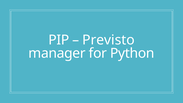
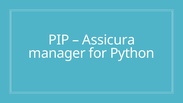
Previsto: Previsto -> Assicura (109, 40)
